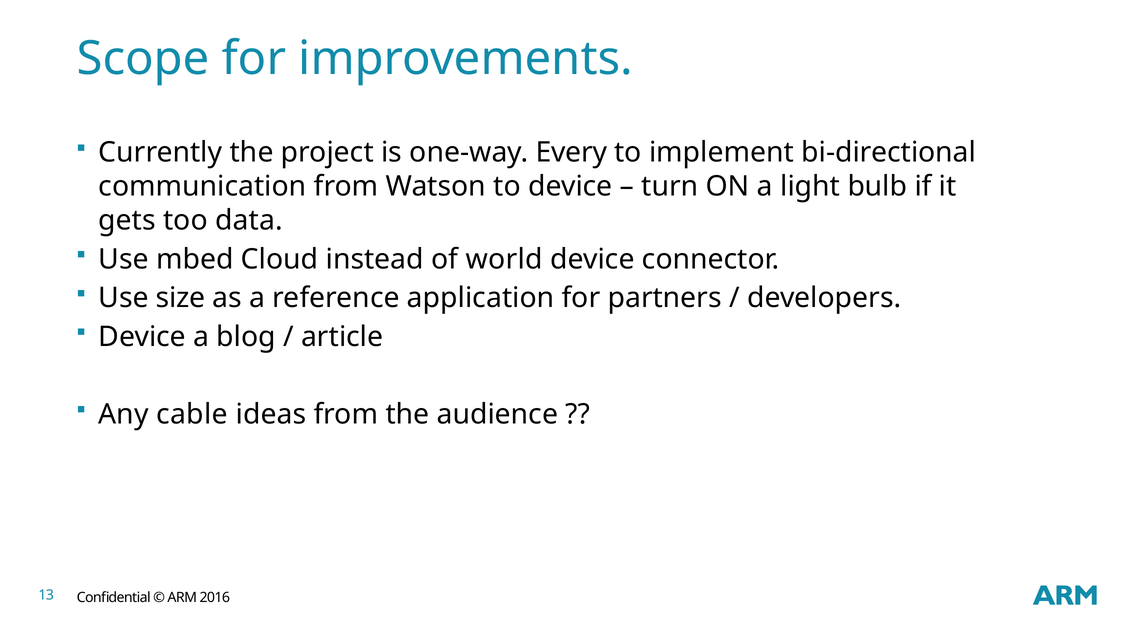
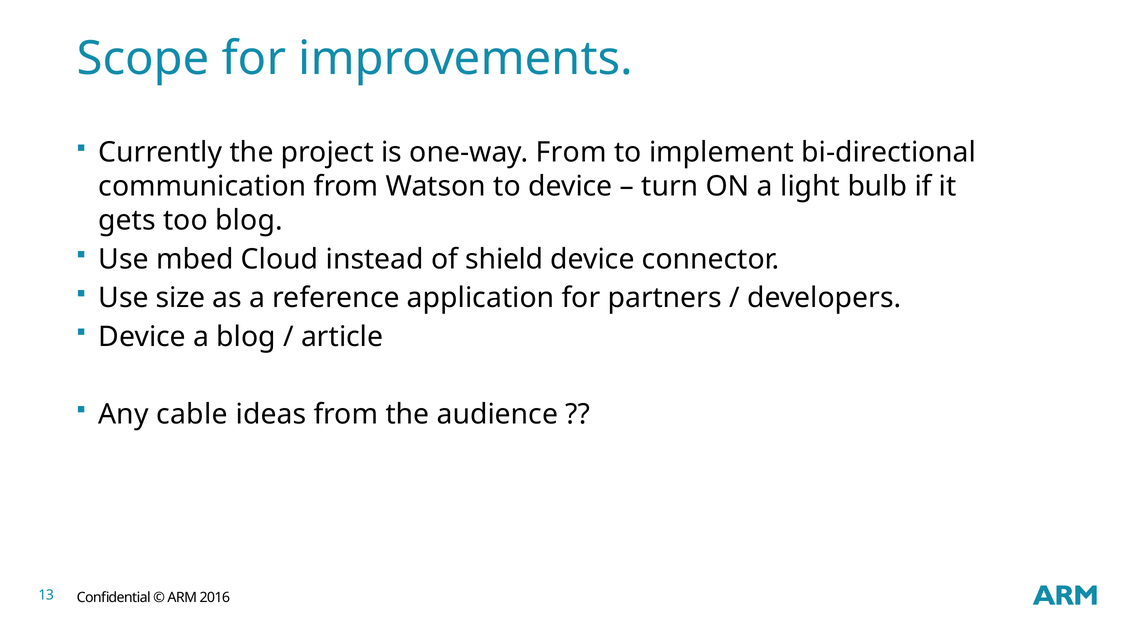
one-way Every: Every -> From (571, 153)
too data: data -> blog (249, 221)
world: world -> shield (504, 260)
